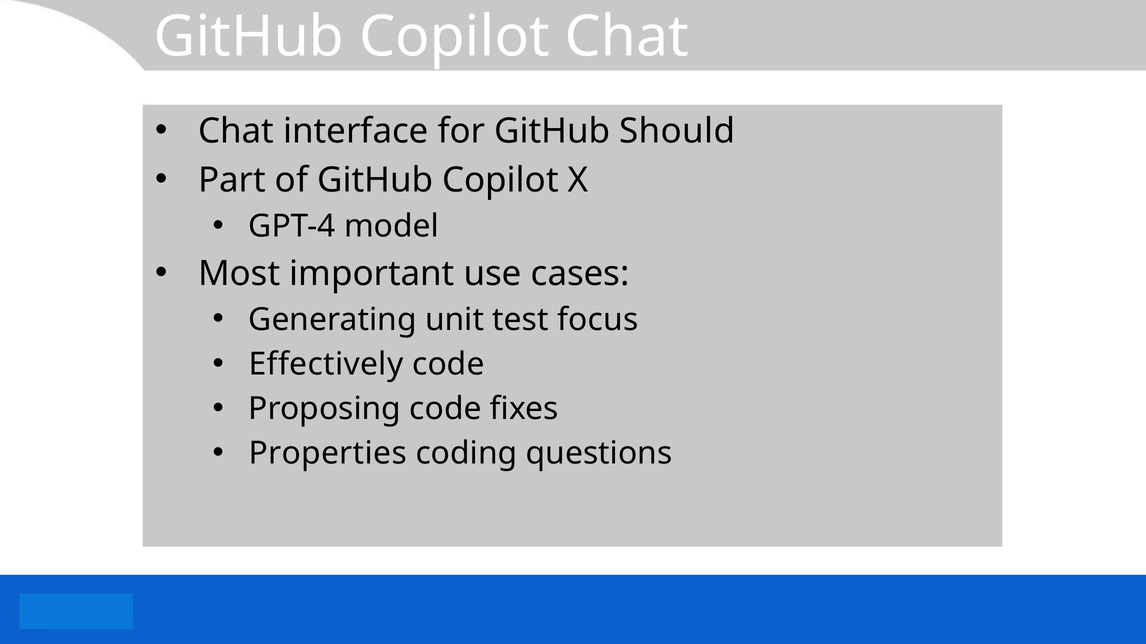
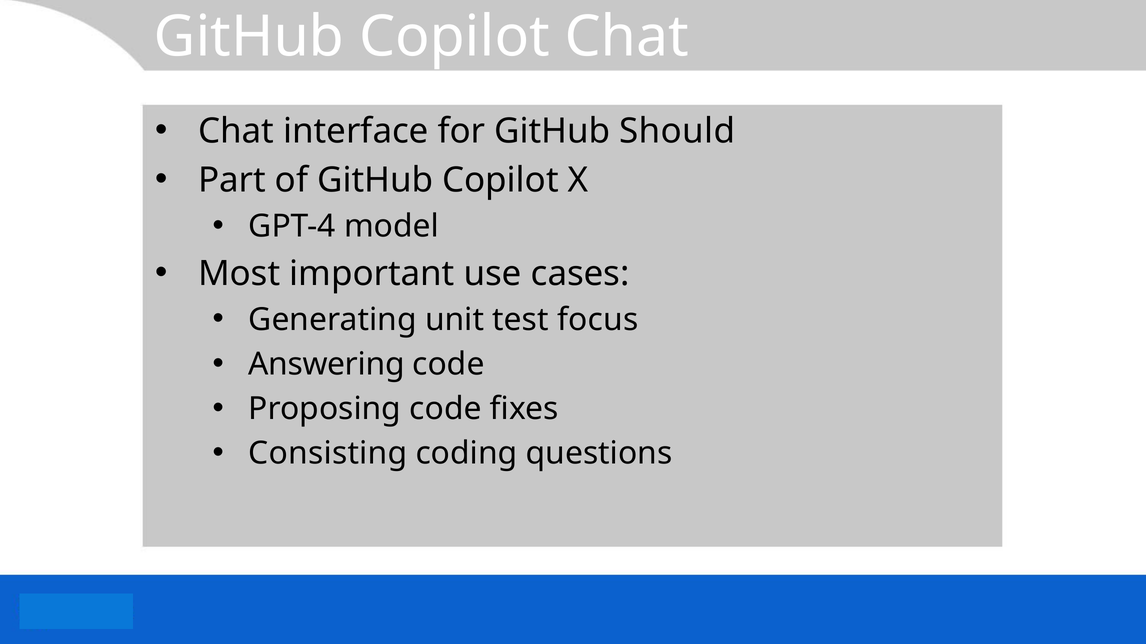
Effectively: Effectively -> Answering (326, 365)
Properties: Properties -> Consisting (328, 454)
